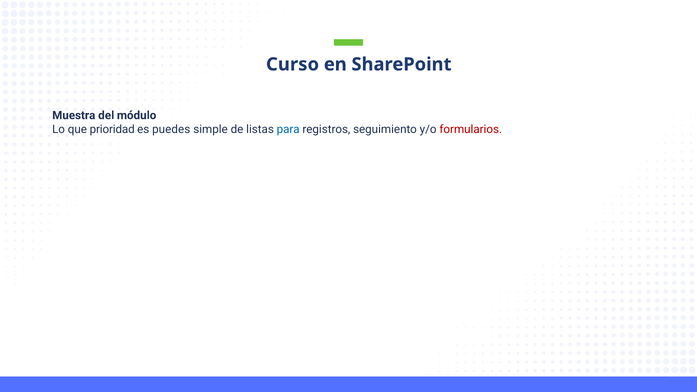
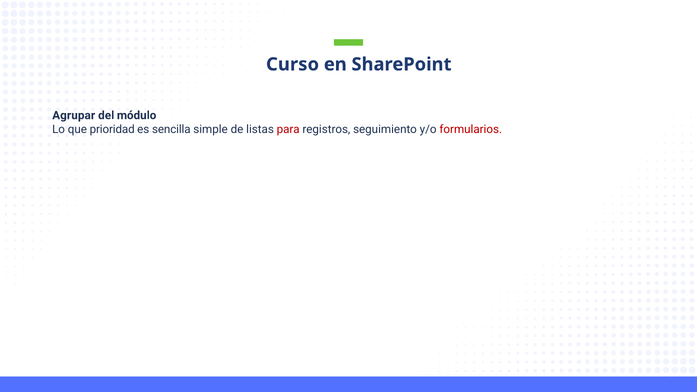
Muestra: Muestra -> Agrupar (74, 115)
puedes: puedes -> sencilla (171, 129)
para colour: blue -> red (288, 129)
